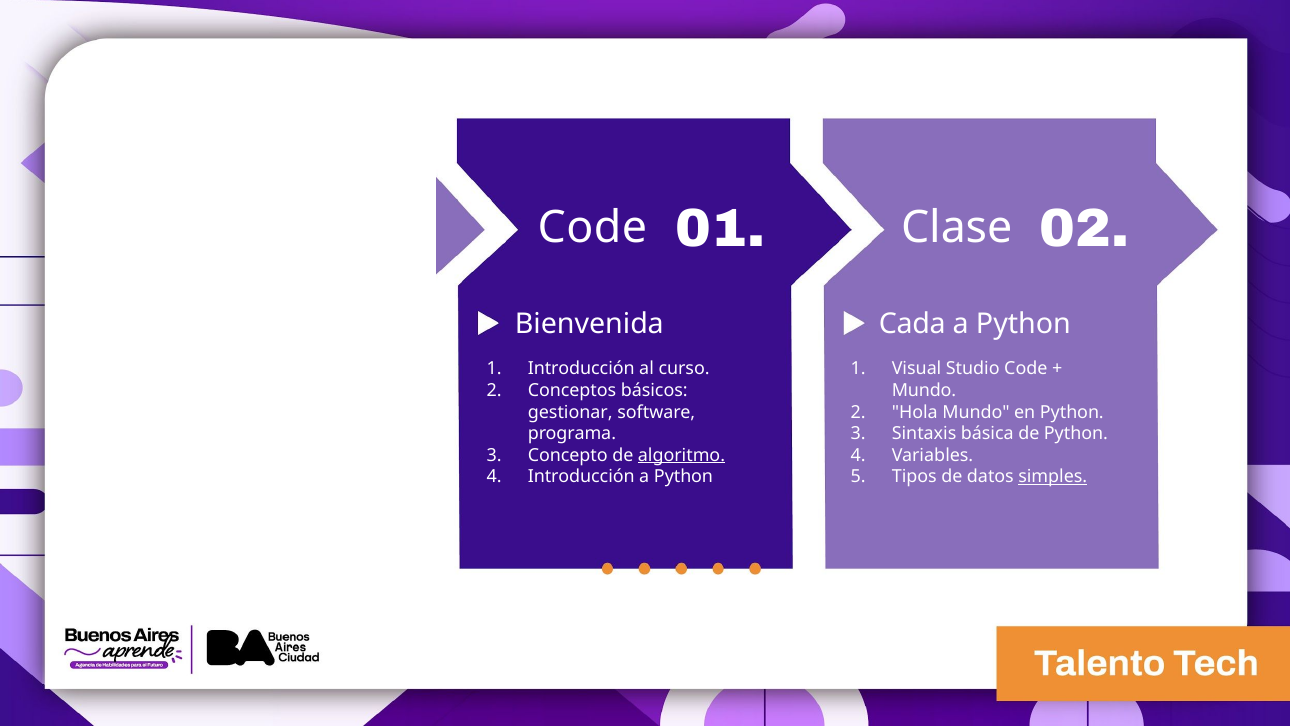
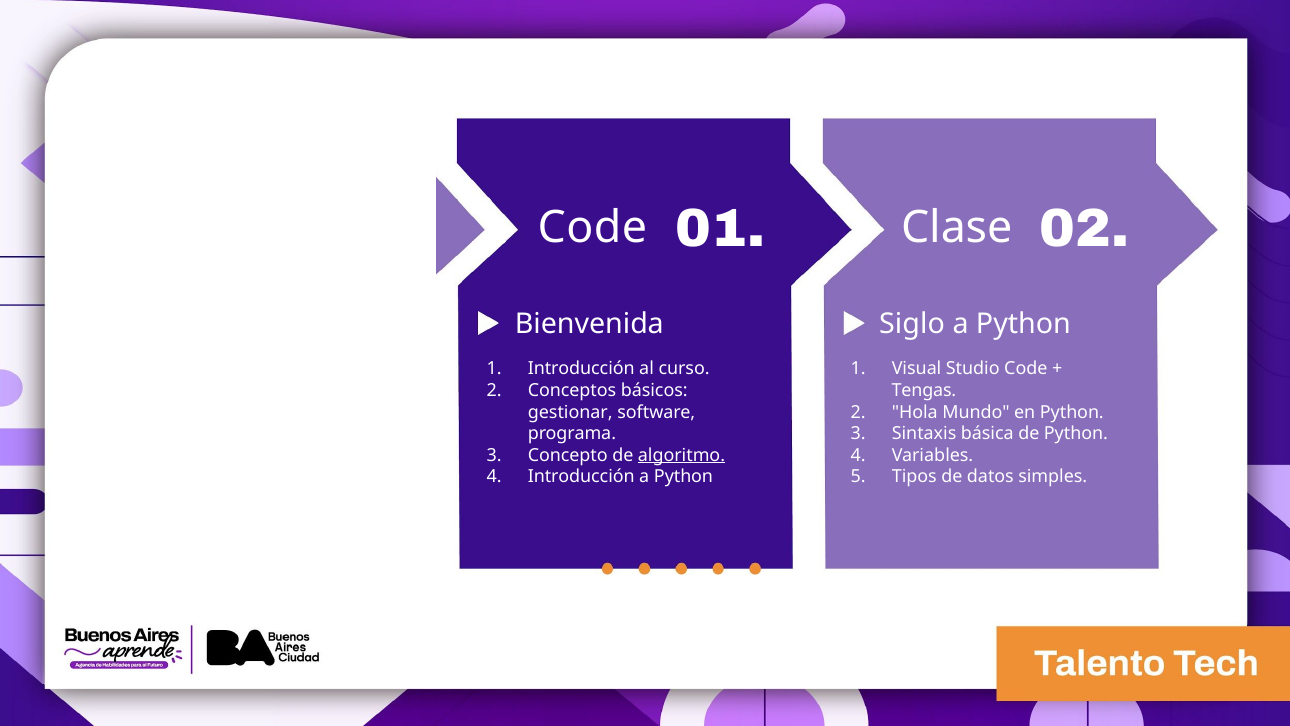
Cada: Cada -> Siglo (912, 324)
Mundo: Mundo -> Tengas (924, 390)
simples underline: present -> none (1053, 477)
